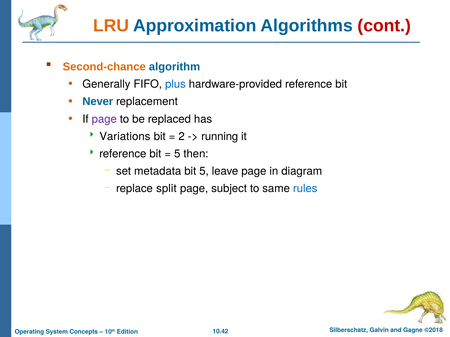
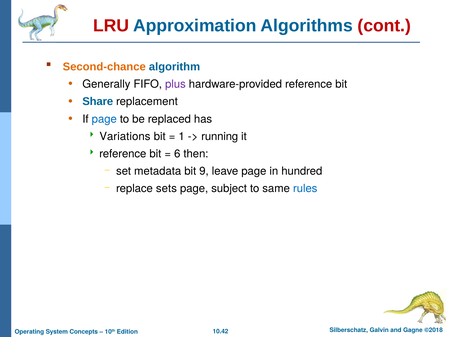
LRU colour: orange -> red (111, 26)
plus colour: blue -> purple (175, 84)
Never: Never -> Share (98, 102)
page colour: purple -> blue (104, 119)
2: 2 -> 1 (182, 137)
5: 5 -> 6 (177, 154)
bit 5: 5 -> 9 (204, 171)
diagram: diagram -> hundred (302, 171)
split: split -> sets (166, 189)
